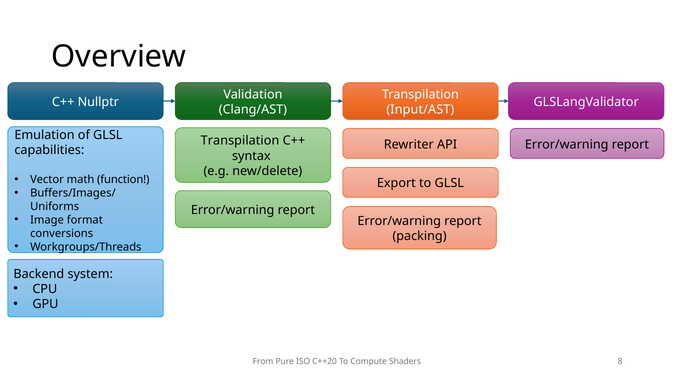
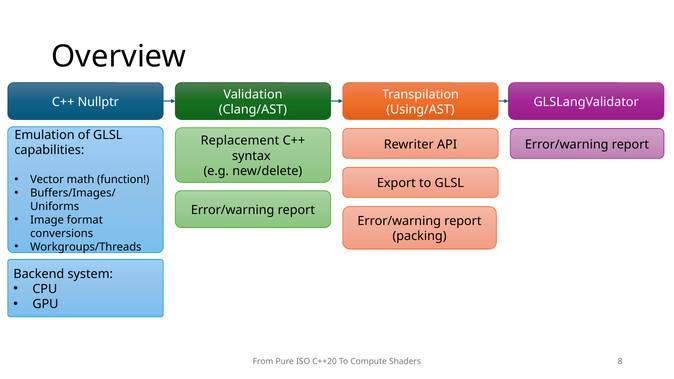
Input/AST: Input/AST -> Using/AST (420, 110)
Transpilation: Transpilation -> Replacement (240, 141)
